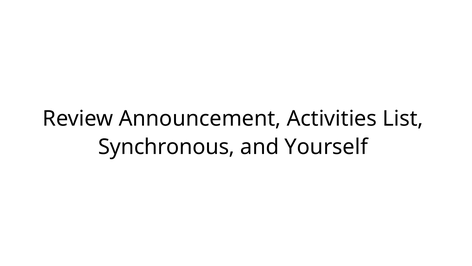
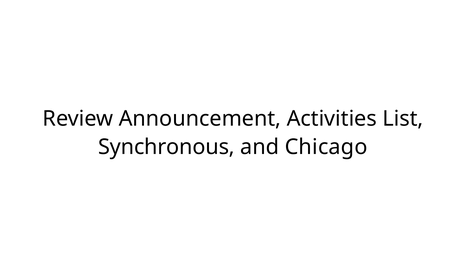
Yourself: Yourself -> Chicago (326, 147)
